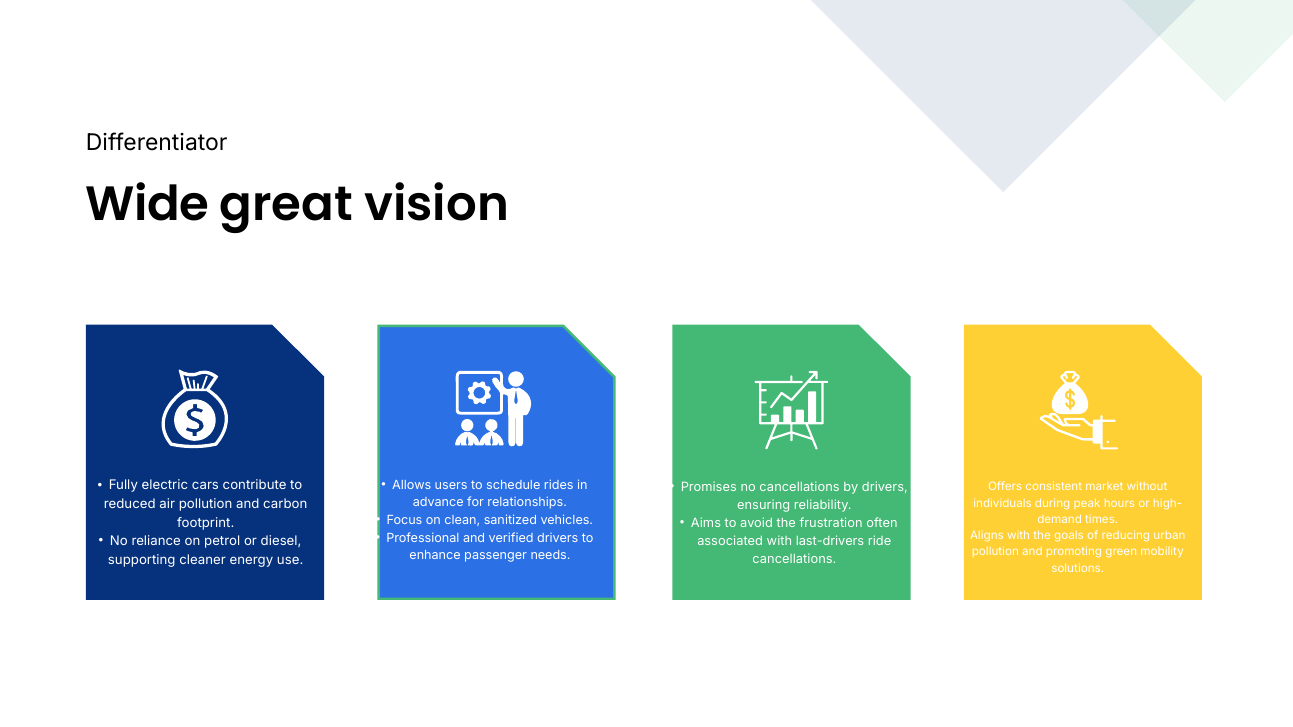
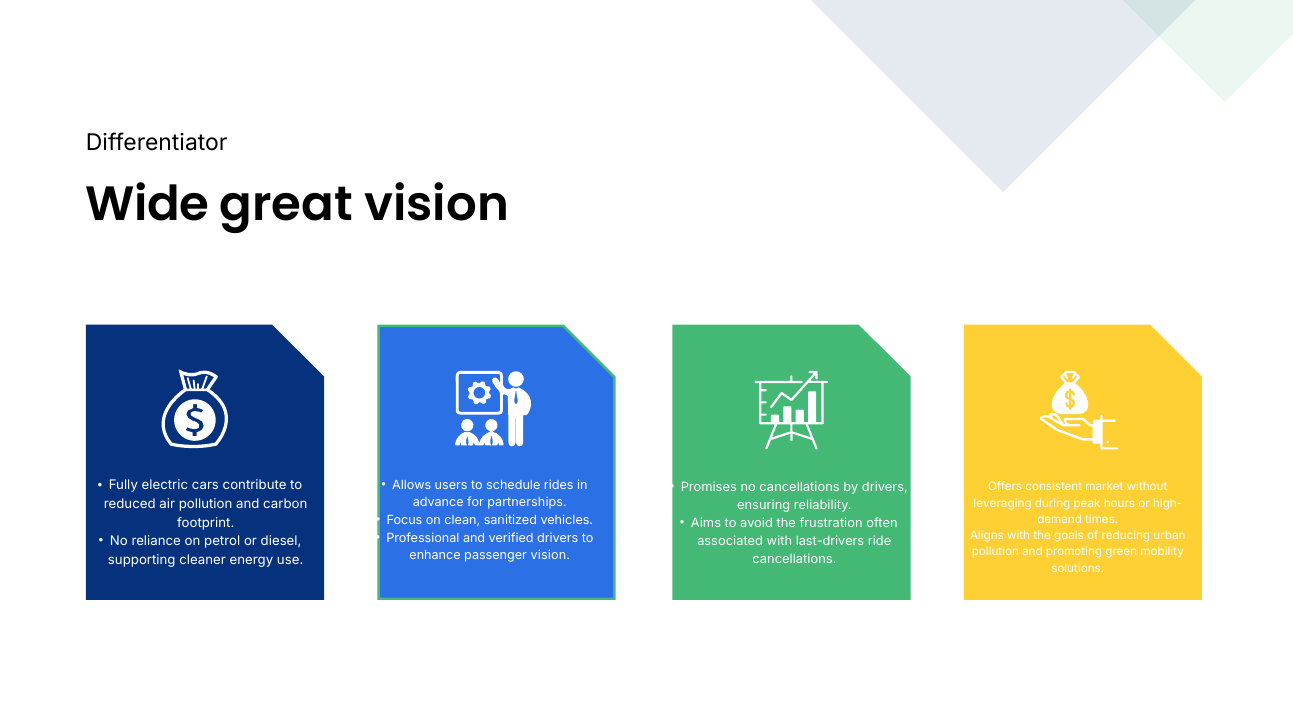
relationships: relationships -> partnerships (527, 503)
individuals: individuals -> leveraging (1003, 503)
passenger needs: needs -> vision (550, 556)
